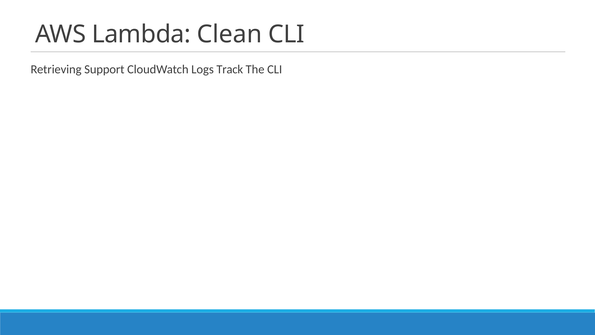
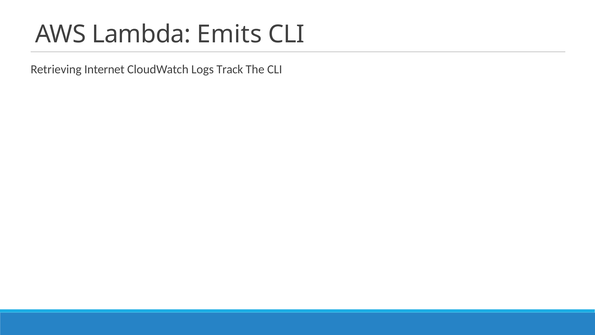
Clean: Clean -> Emits (229, 34)
Support: Support -> Internet (104, 69)
